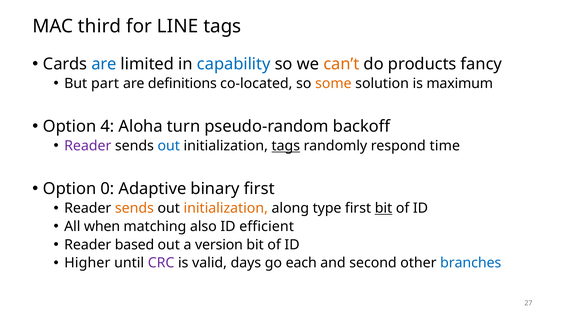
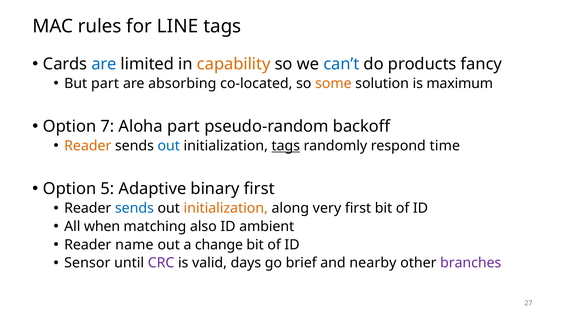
third: third -> rules (100, 26)
capability colour: blue -> orange (234, 64)
can’t colour: orange -> blue (341, 64)
definitions: definitions -> absorbing (182, 83)
4: 4 -> 7 (107, 126)
Aloha turn: turn -> part (184, 126)
Reader colour: purple -> orange (88, 146)
0: 0 -> 5 (107, 189)
sends colour: orange -> blue (134, 208)
type: type -> very (327, 208)
bit underline: present -> none (384, 208)
efficient: efficient -> ambient (267, 226)
based: based -> name (134, 245)
version: version -> change (219, 245)
Higher: Higher -> Sensor (87, 263)
each: each -> brief (301, 263)
second: second -> nearby (373, 263)
branches colour: blue -> purple (471, 263)
